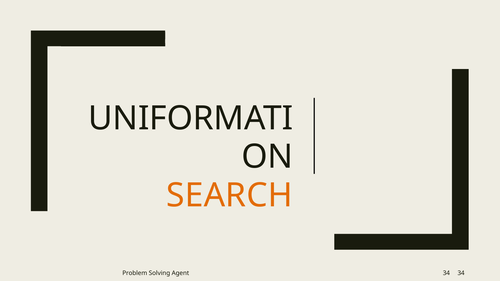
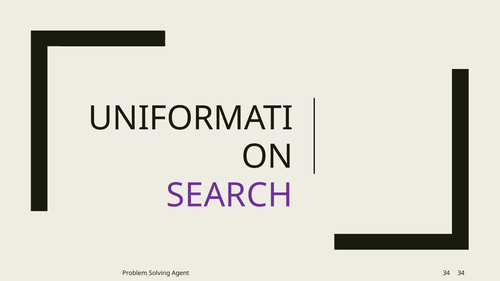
SEARCH colour: orange -> purple (229, 196)
